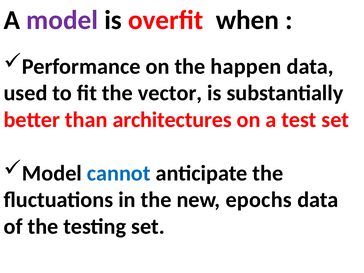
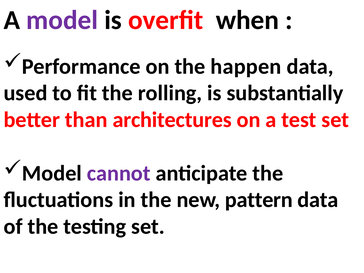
vector: vector -> rolling (170, 93)
cannot colour: blue -> purple (119, 173)
epochs: epochs -> pattern (259, 200)
